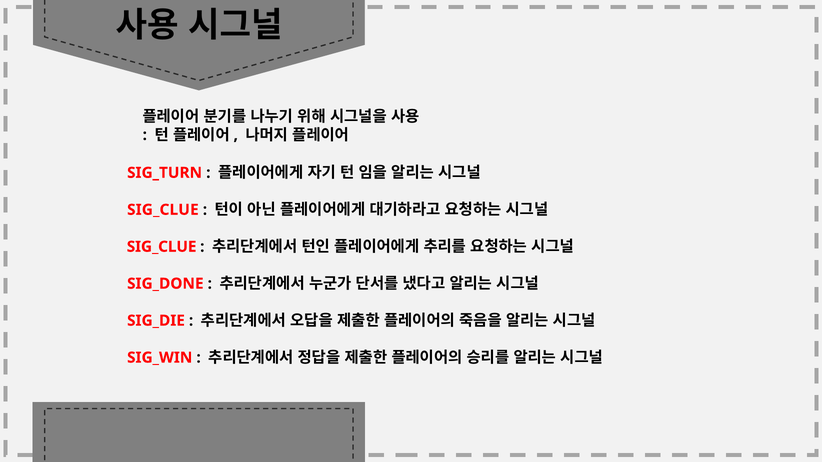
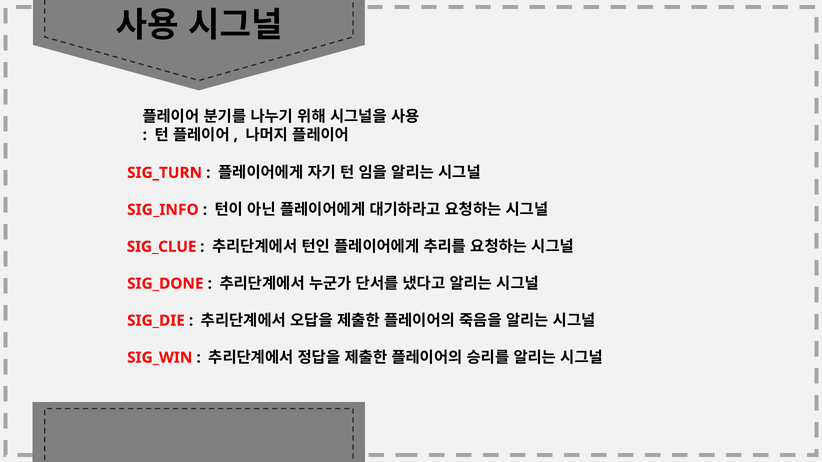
SIG_CLUE: SIG_CLUE -> SIG_INFO (163, 210)
